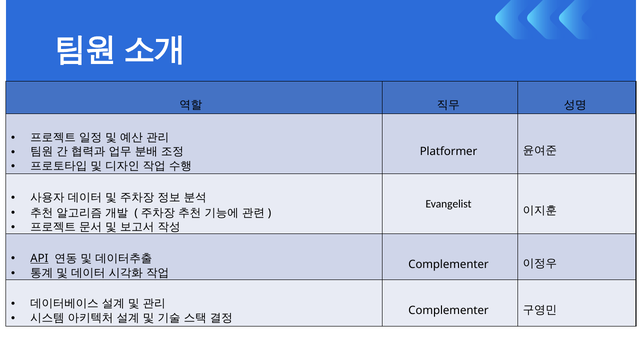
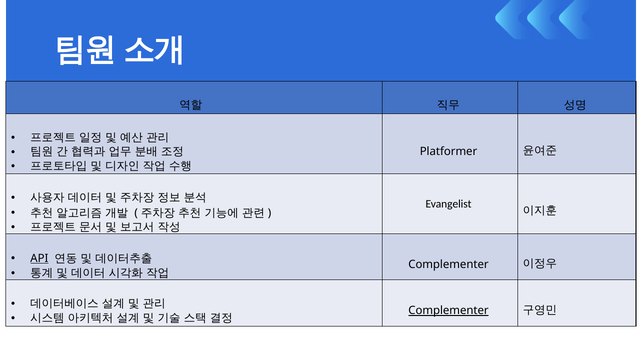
Complementer underline: none -> present (449, 310)
